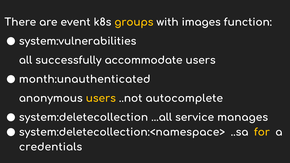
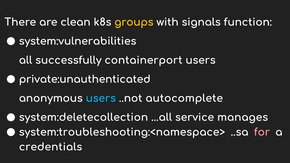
event: event -> clean (76, 22)
images: images -> signals (201, 22)
accommodate: accommodate -> containerport (143, 60)
month:unauthenticated: month:unauthenticated -> private:unauthenticated (85, 79)
users colour: yellow -> light blue (101, 98)
system:deletecollection:<namespace>: system:deletecollection:<namespace> -> system:troubleshooting:<namespace> (122, 132)
for colour: yellow -> pink (262, 132)
